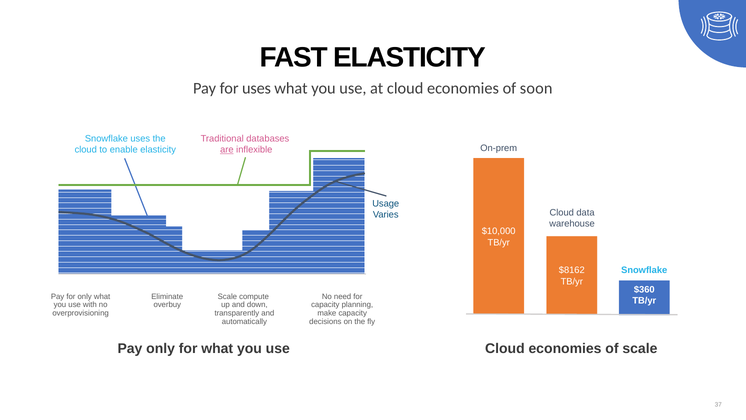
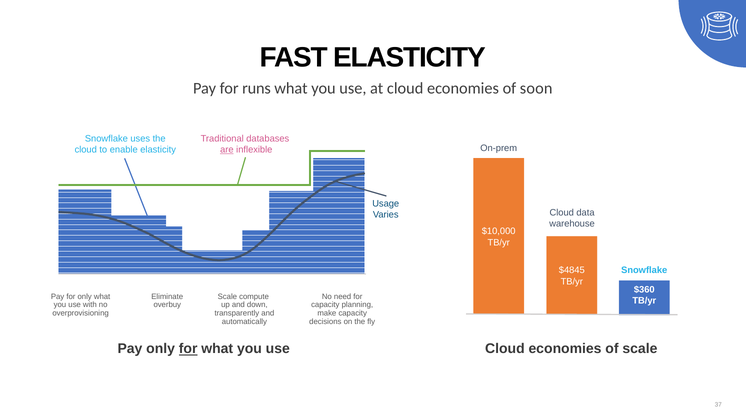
for uses: uses -> runs (257, 88)
$8162: $8162 -> $4845 (572, 270)
for underline: none -> present (188, 349)
